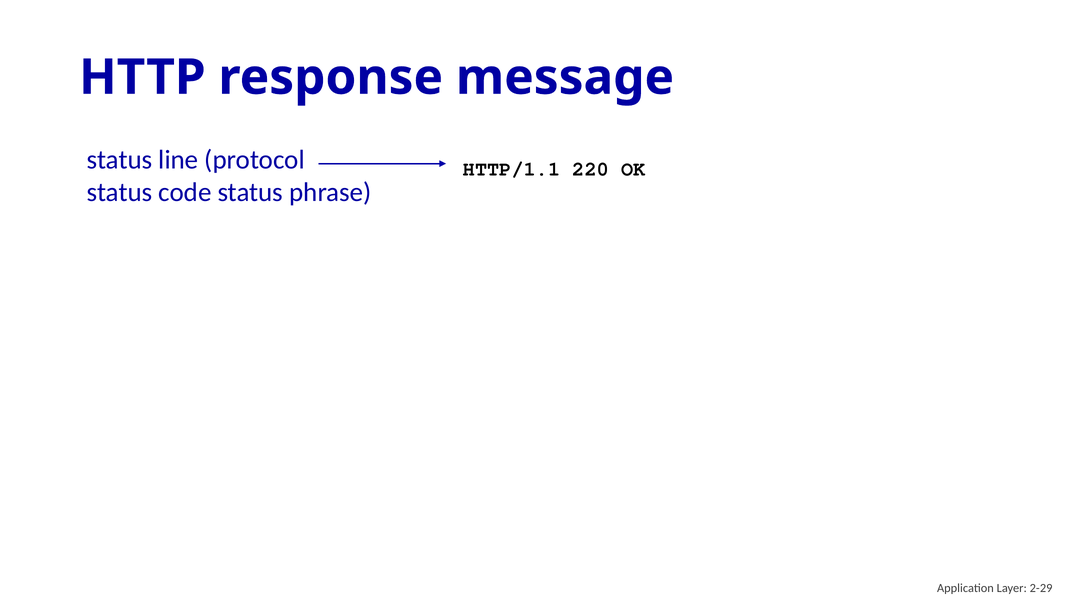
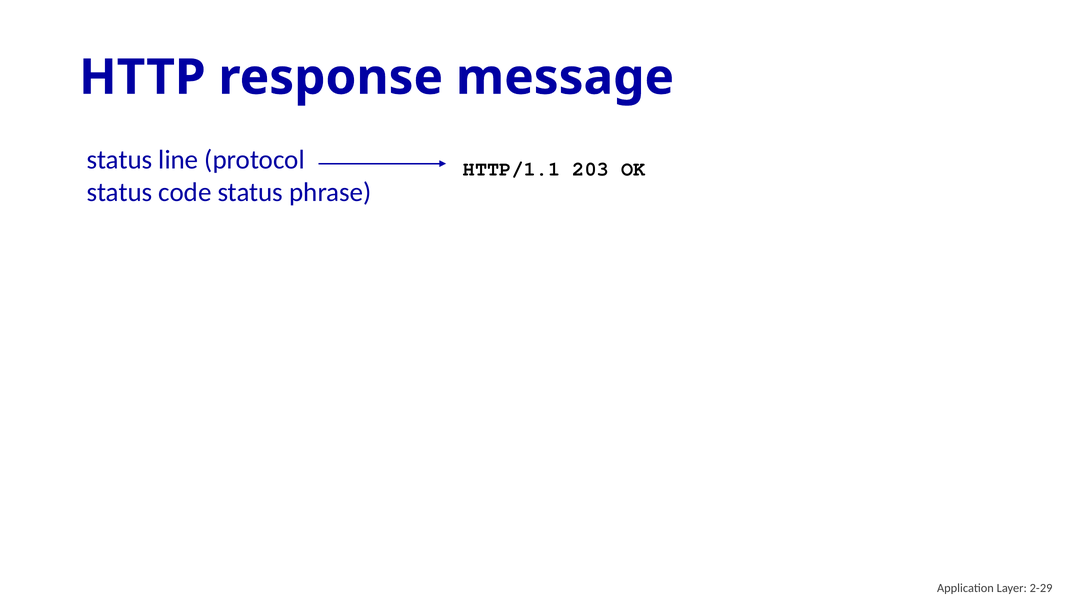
220: 220 -> 203 (591, 169)
